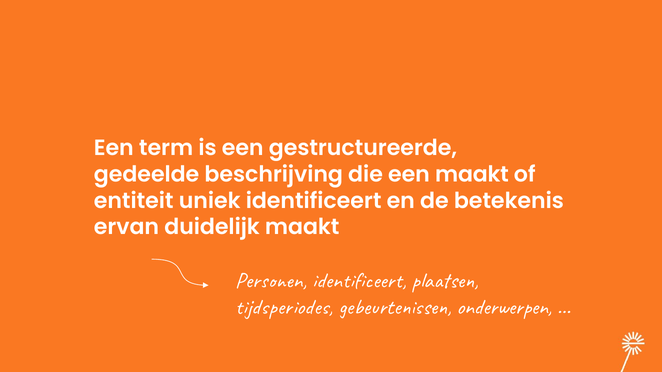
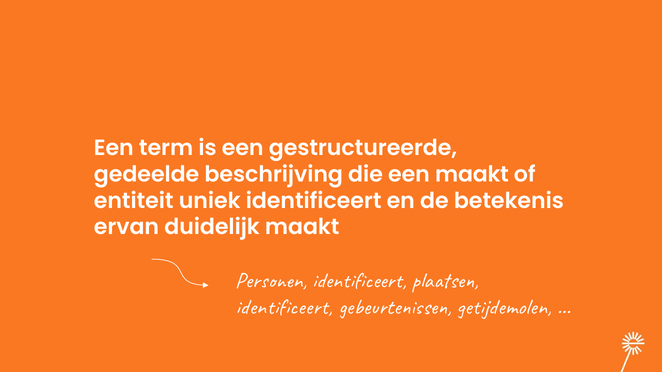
tijdsperiodes: tijdsperiodes -> identificeert (284, 307)
onderwerpen: onderwerpen -> getijdemolen (504, 307)
